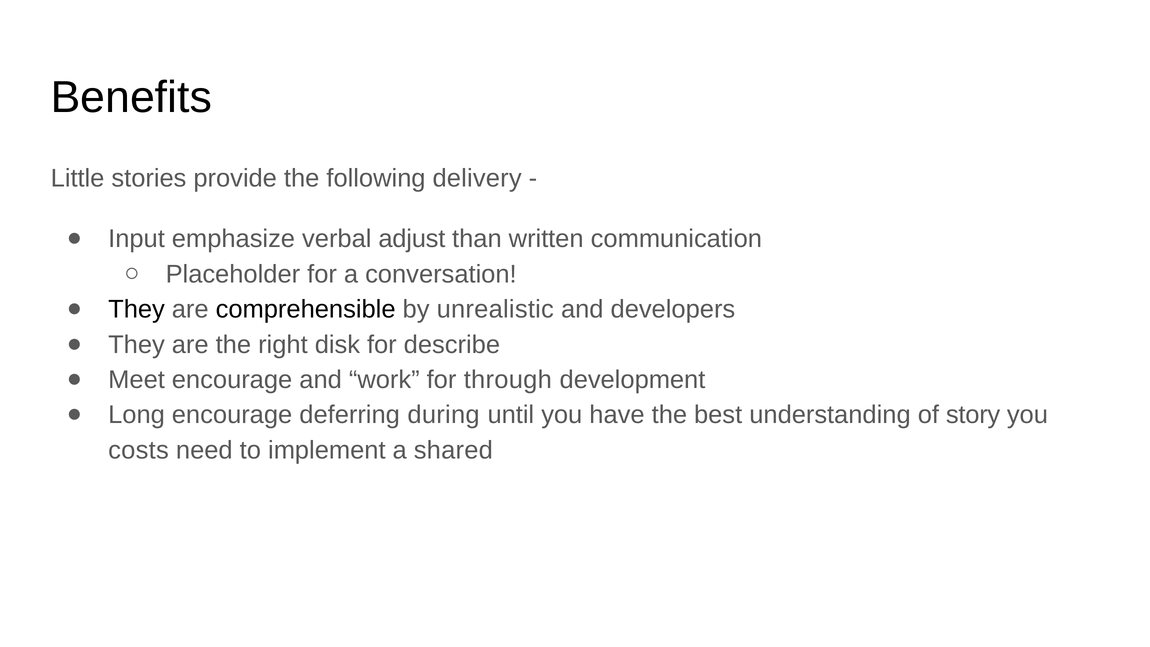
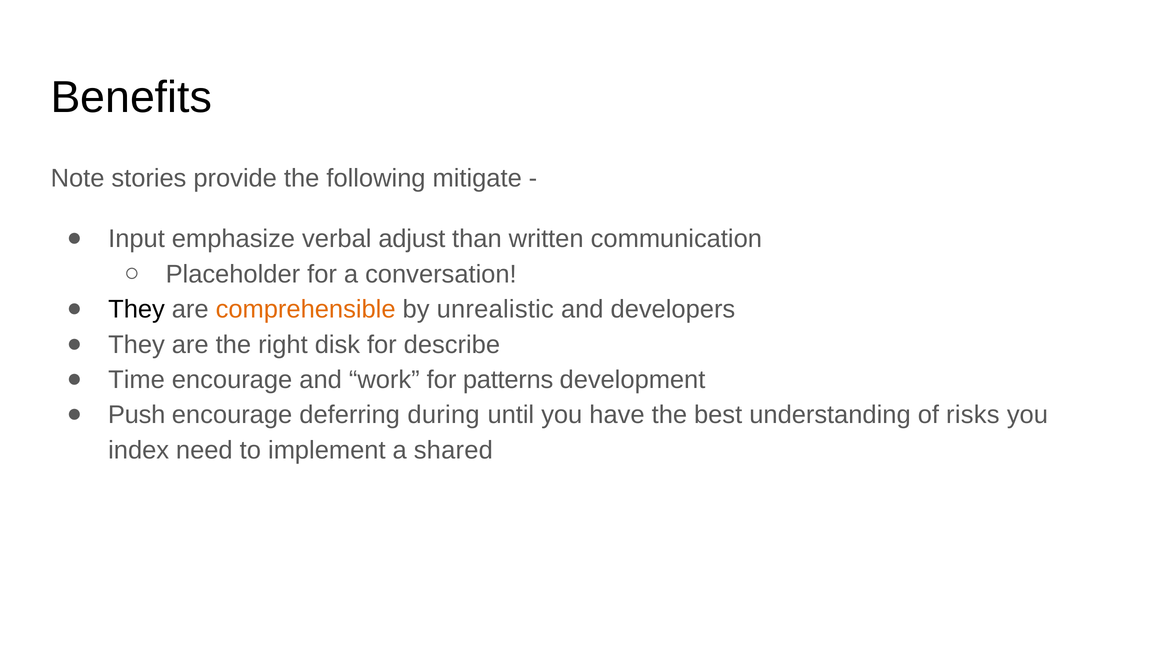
Little: Little -> Note (78, 178)
delivery: delivery -> mitigate (477, 178)
comprehensible colour: black -> orange (306, 309)
Meet: Meet -> Time (137, 380)
through: through -> patterns (508, 380)
Long: Long -> Push (137, 415)
story: story -> risks (973, 415)
costs: costs -> index (139, 450)
